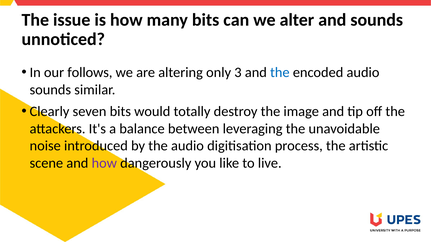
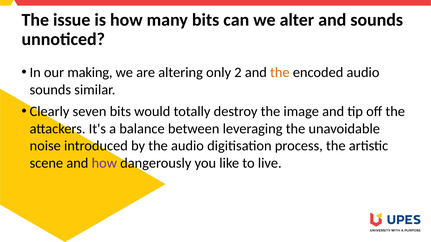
follows: follows -> making (90, 73)
3: 3 -> 2 (238, 73)
the colour: blue -> orange (280, 73)
